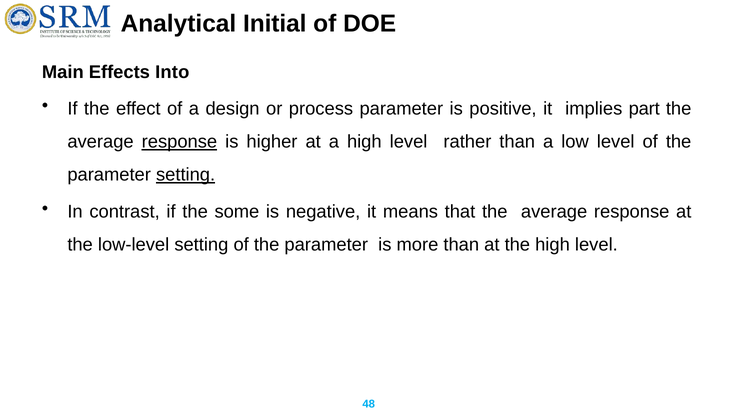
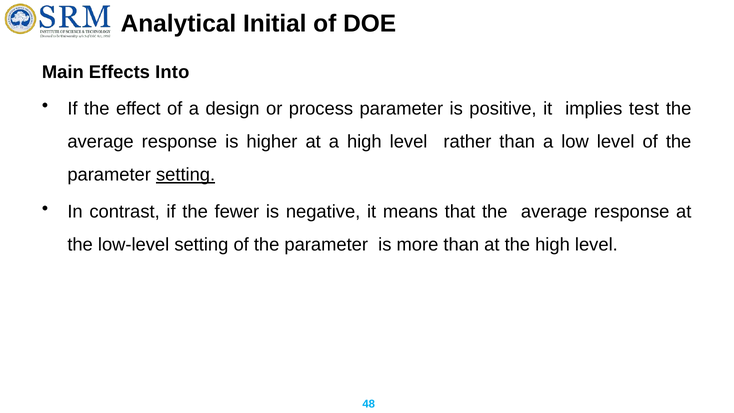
part: part -> test (644, 109)
response underline: present -> none (179, 142)
some: some -> fewer (237, 211)
